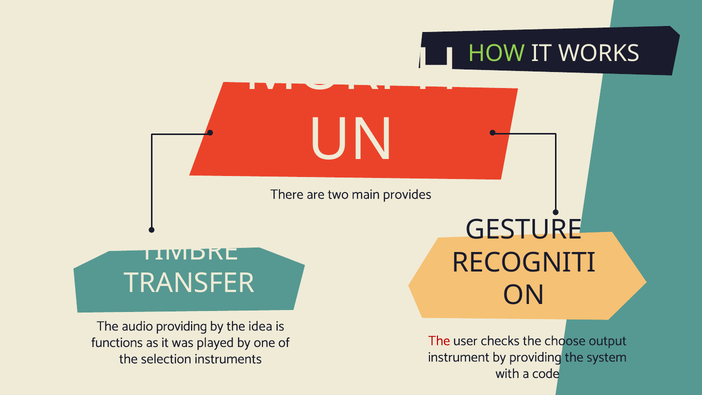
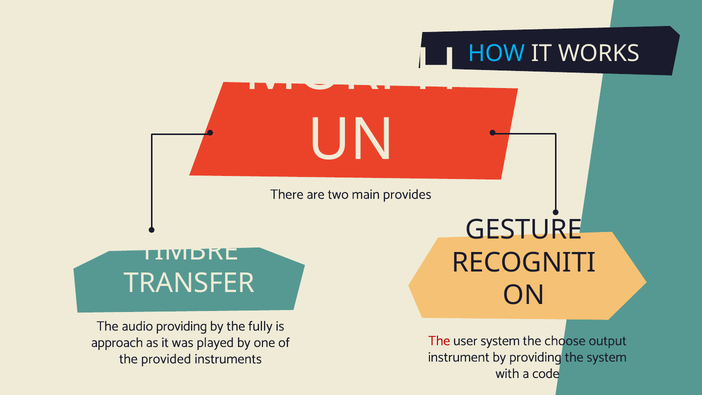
HOW colour: light green -> light blue (496, 53)
idea: idea -> fully (260, 326)
user checks: checks -> system (500, 341)
functions: functions -> approach (117, 342)
selection: selection -> provided (166, 359)
